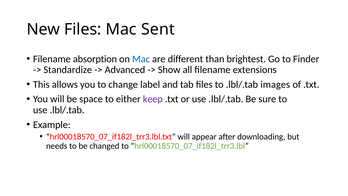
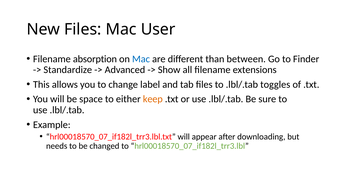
Sent: Sent -> User (158, 29)
brightest: brightest -> between (246, 59)
images: images -> toggles (275, 84)
keep colour: purple -> orange (153, 99)
